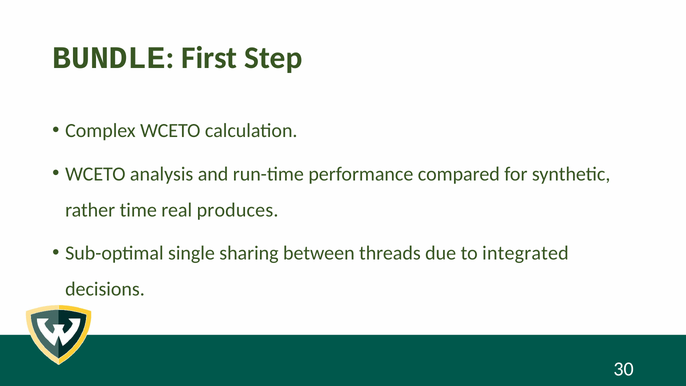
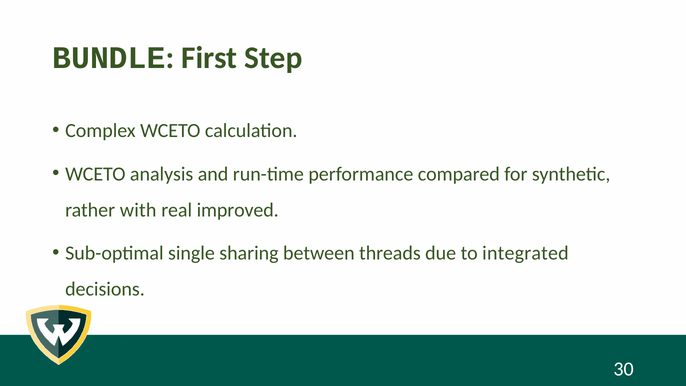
time: time -> with (138, 210)
produces: produces -> improved (238, 210)
